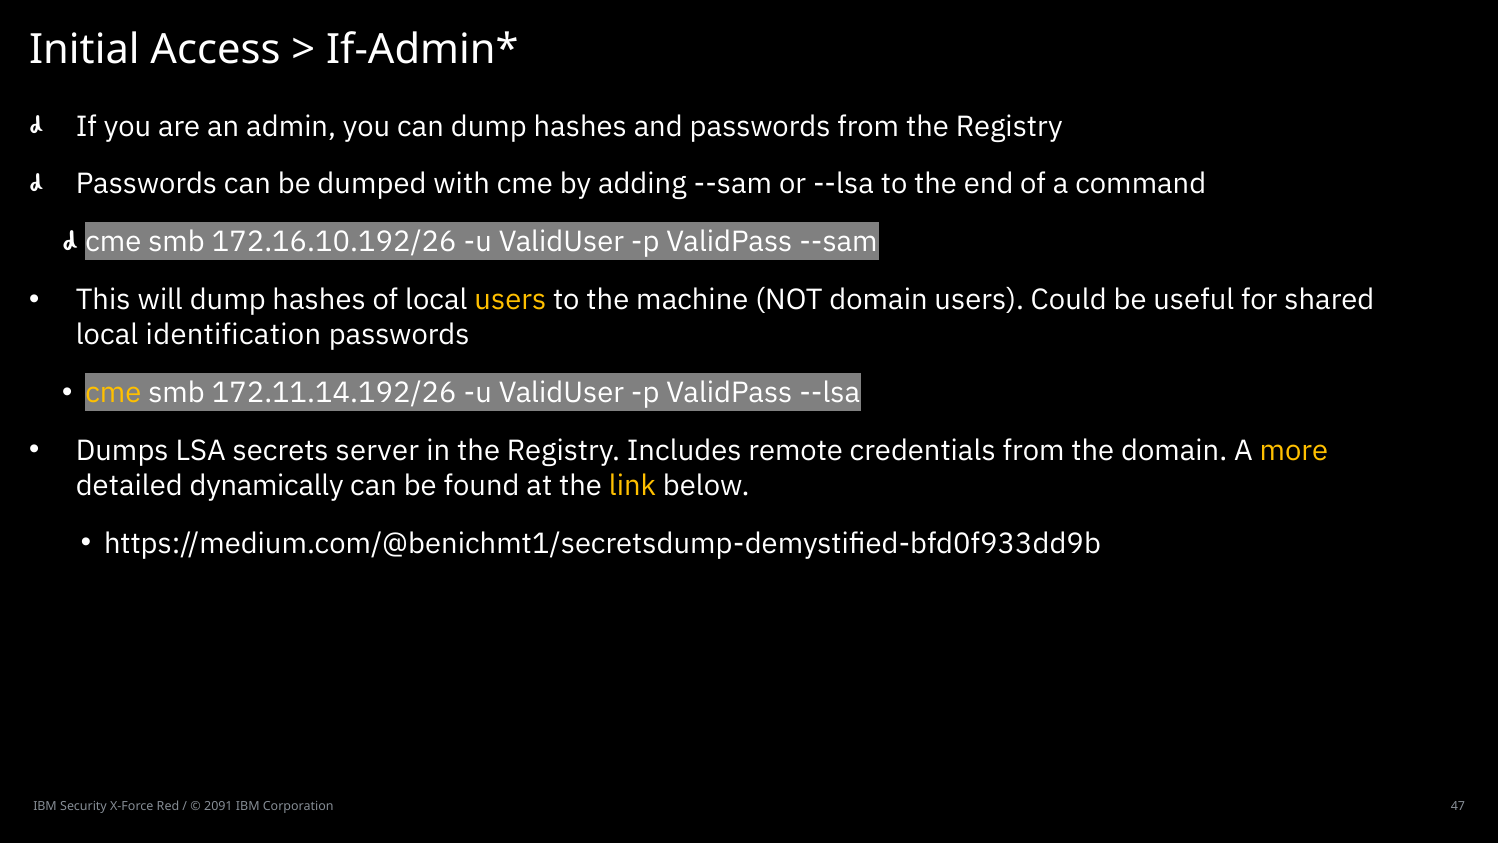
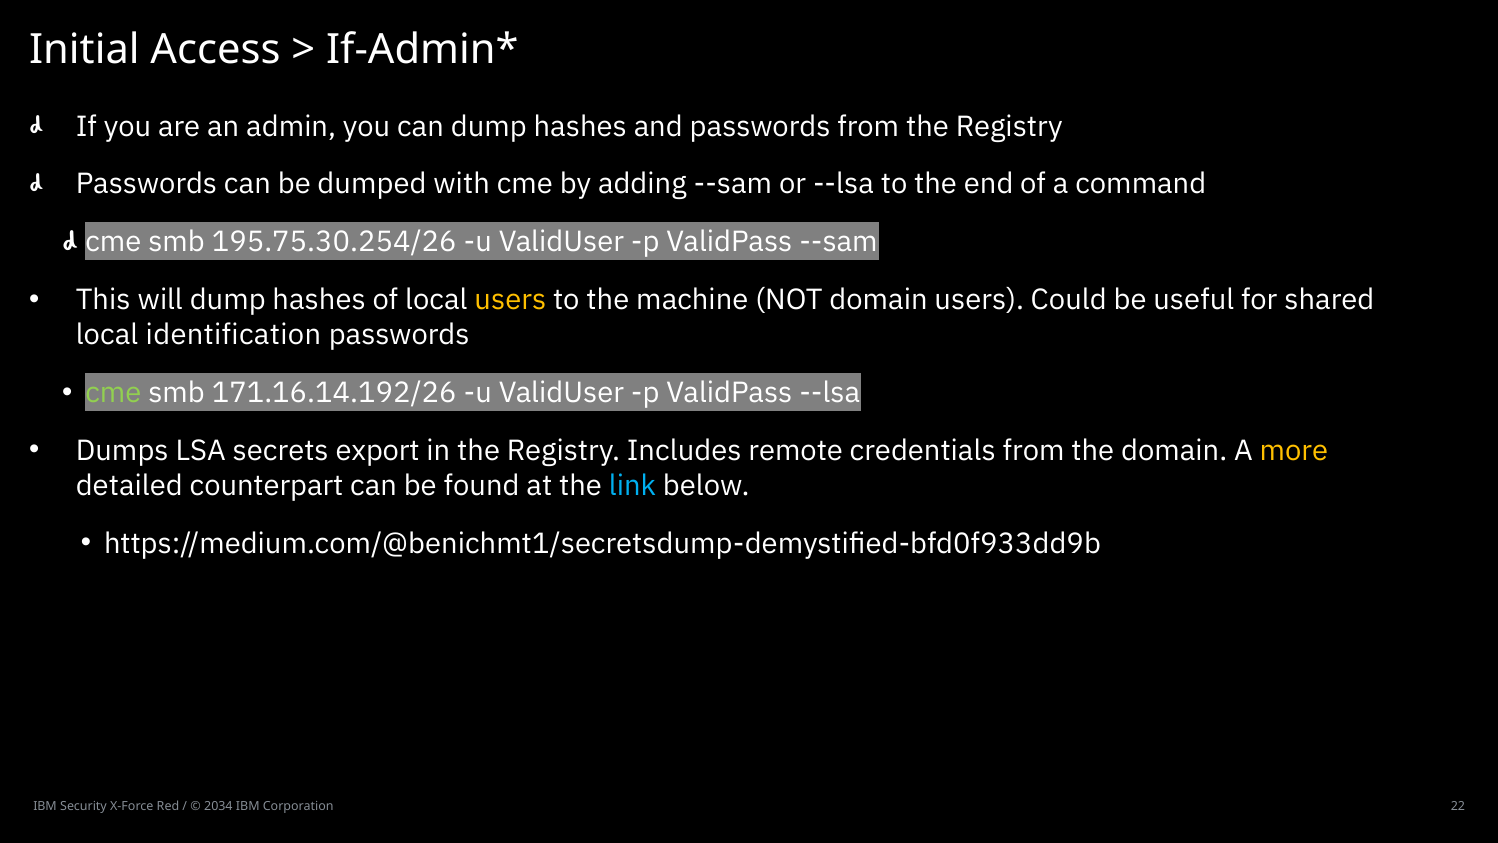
172.16.10.192/26: 172.16.10.192/26 -> 195.75.30.254/26 (334, 242)
cme colour: yellow -> light green (113, 393)
172.11.14.192/26: 172.11.14.192/26 -> 171.16.14.192/26 (334, 393)
server: server -> export (378, 451)
dynamically: dynamically -> counterpart (267, 486)
link colour: yellow -> light blue (632, 486)
2091: 2091 -> 2034 (218, 806)
47: 47 -> 22 (1458, 806)
